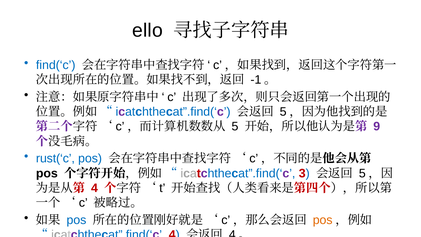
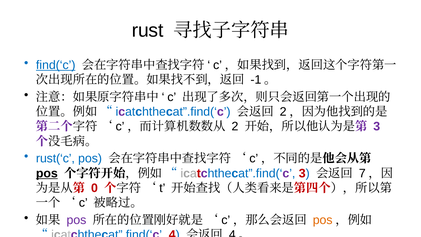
ello: ello -> rust (148, 31)
find(‘c underline: none -> present (56, 65)
5: 5 -> 2 (283, 112)
5: 5 -> 2 (235, 126)
9: 9 -> 3 (377, 126)
pos underline: none -> present (47, 173)
5: 5 -> 7 (362, 173)
4: 4 -> 0 (94, 188)
pos colour: blue -> purple (76, 220)
